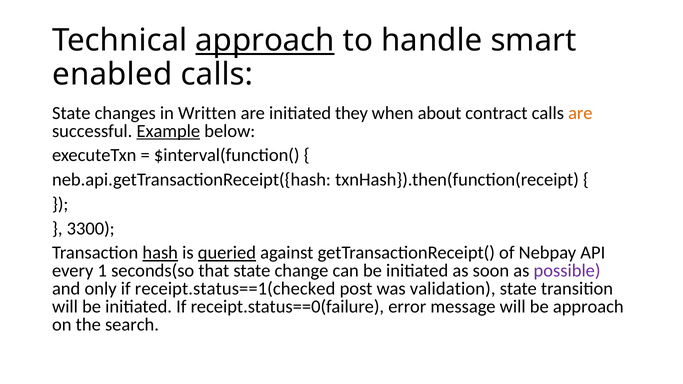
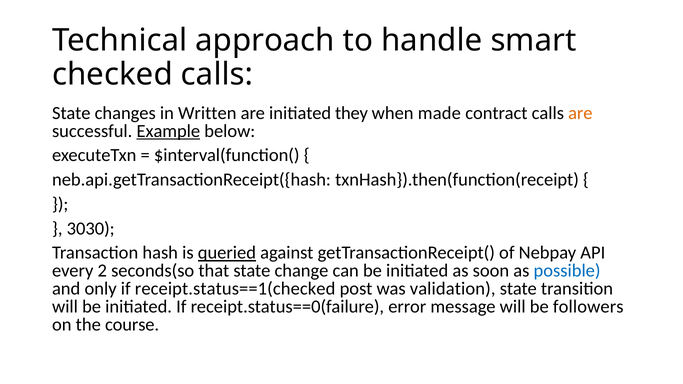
approach underline: present -> none (265, 40)
enabled: enabled -> checked (112, 74)
about: about -> made (439, 113)
3300: 3300 -> 3030 (91, 229)
hash underline: present -> none (160, 253)
1: 1 -> 2 (102, 271)
possible colour: purple -> blue (567, 271)
be approach: approach -> followers (588, 307)
search: search -> course (132, 325)
